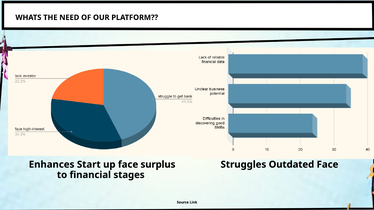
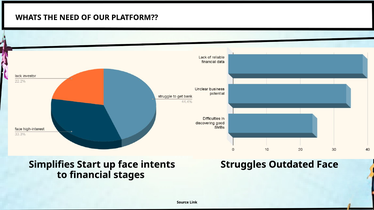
Enhances: Enhances -> Simplifies (52, 165)
surplus: surplus -> intents (158, 165)
